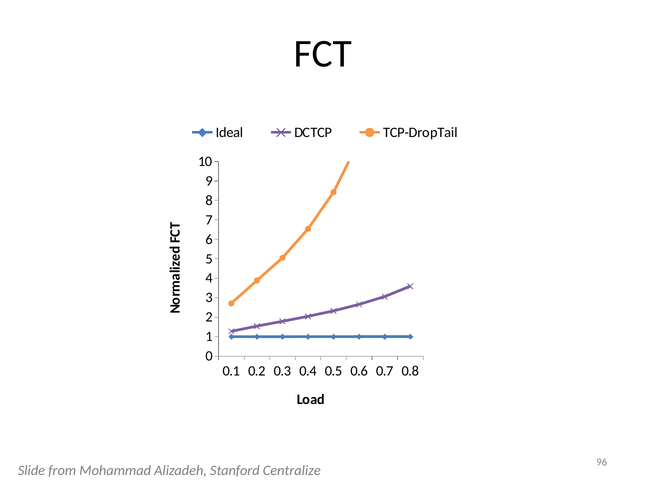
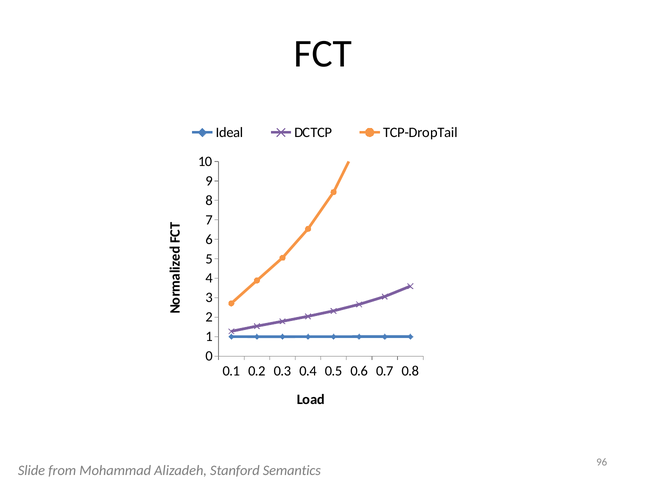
Centralize: Centralize -> Semantics (292, 471)
